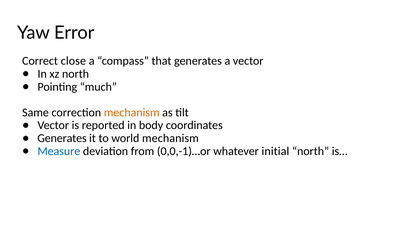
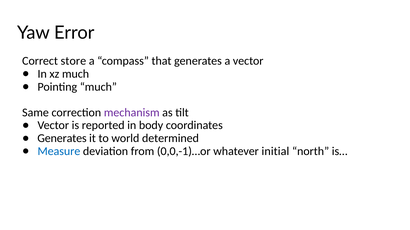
close: close -> store (73, 61)
xz north: north -> much (76, 74)
mechanism colour: orange -> purple (132, 113)
world mechanism: mechanism -> determined (170, 139)
